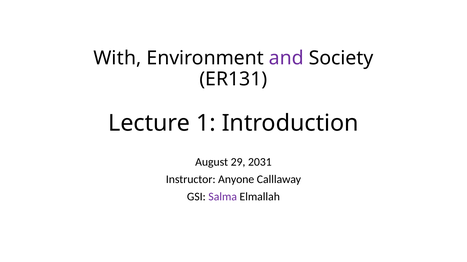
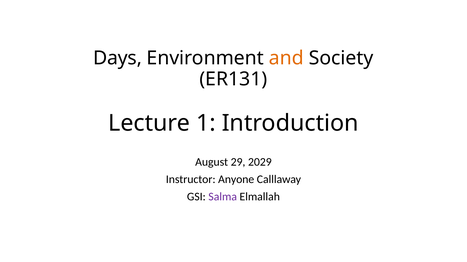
With: With -> Days (118, 58)
and colour: purple -> orange (286, 58)
2031: 2031 -> 2029 (260, 162)
